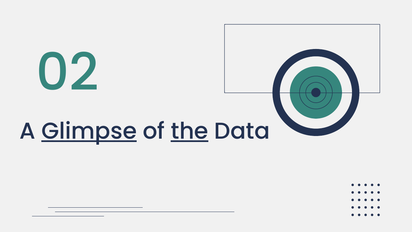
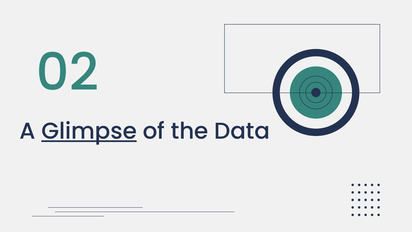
the underline: present -> none (190, 131)
